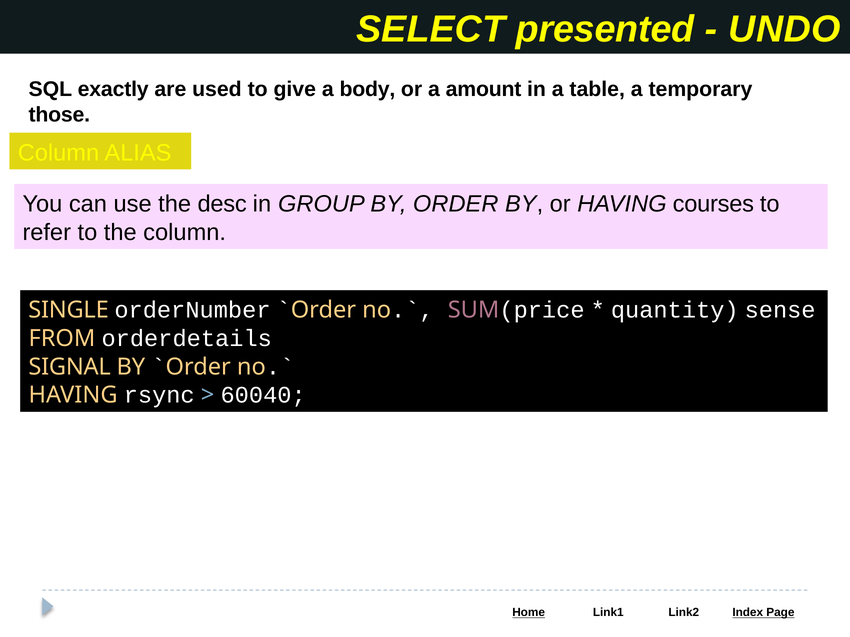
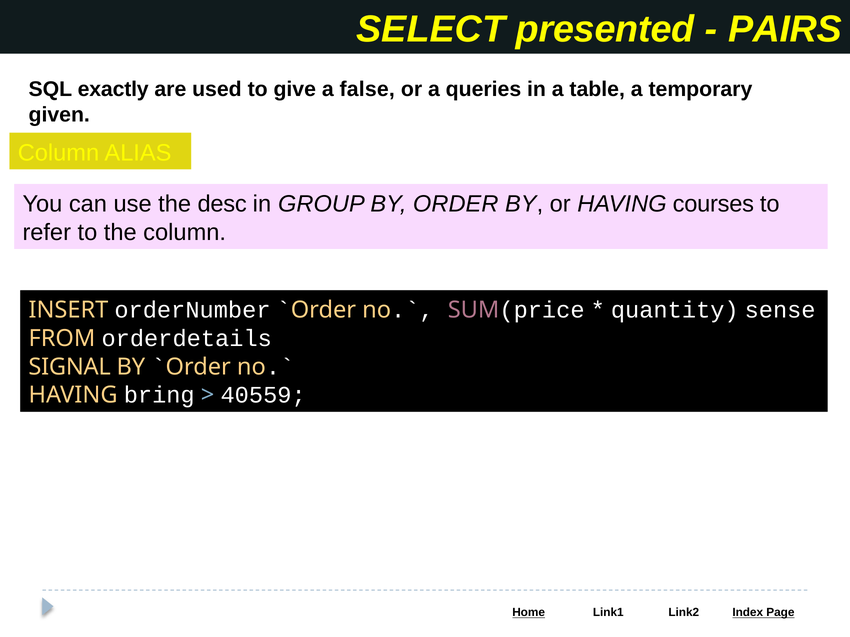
UNDO: UNDO -> PAIRS (785, 29)
body: body -> false (367, 89)
amount: amount -> queries (483, 89)
those: those -> given (59, 115)
SINGLE: SINGLE -> INSERT (68, 310)
rsync: rsync -> bring (159, 395)
60040: 60040 -> 40559 (263, 395)
